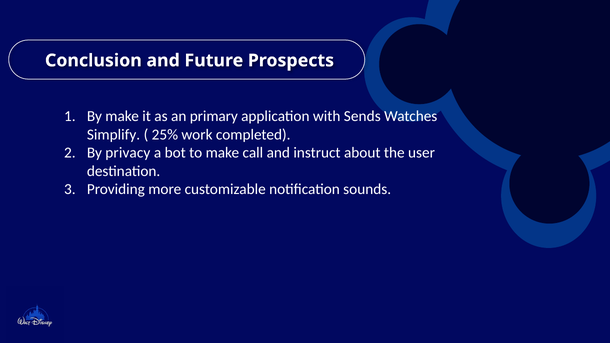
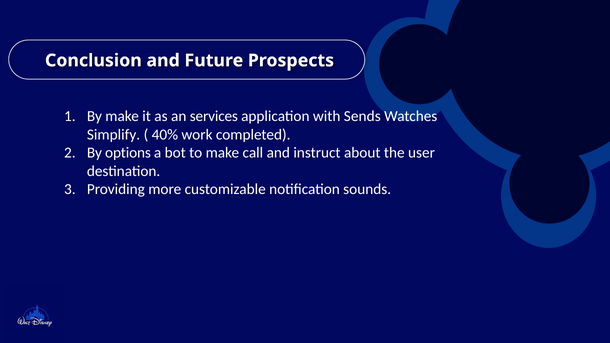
primary: primary -> services (214, 116)
25%: 25% -> 40% (165, 135)
privacy: privacy -> options (128, 153)
